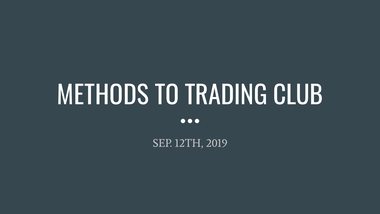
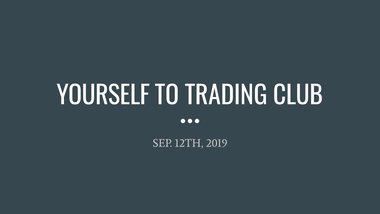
METHODS: METHODS -> YOURSELF (103, 96)
